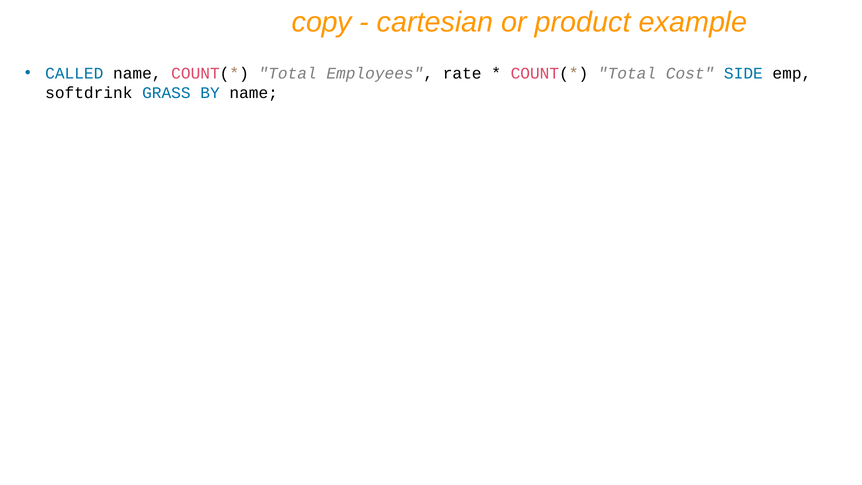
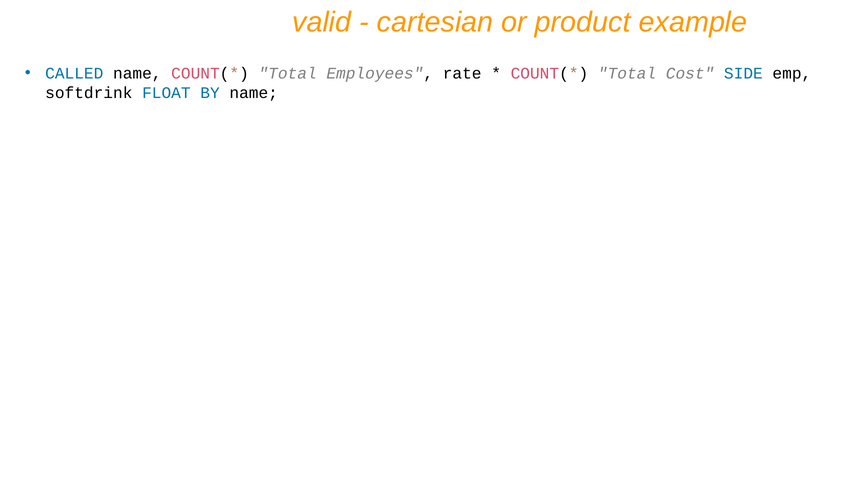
copy: copy -> valid (322, 22)
GRASS: GRASS -> FLOAT (166, 93)
